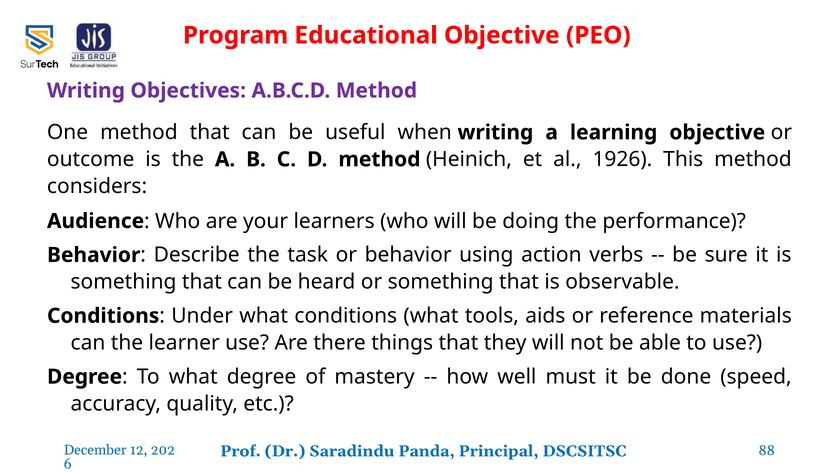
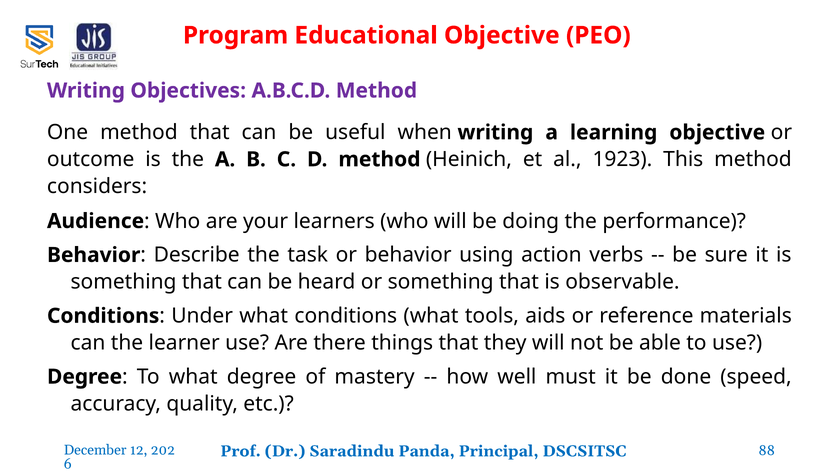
1926: 1926 -> 1923 (622, 159)
